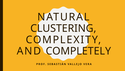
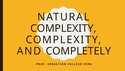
CLUSTERING: CLUSTERING -> COMPLEXITY (63, 28)
